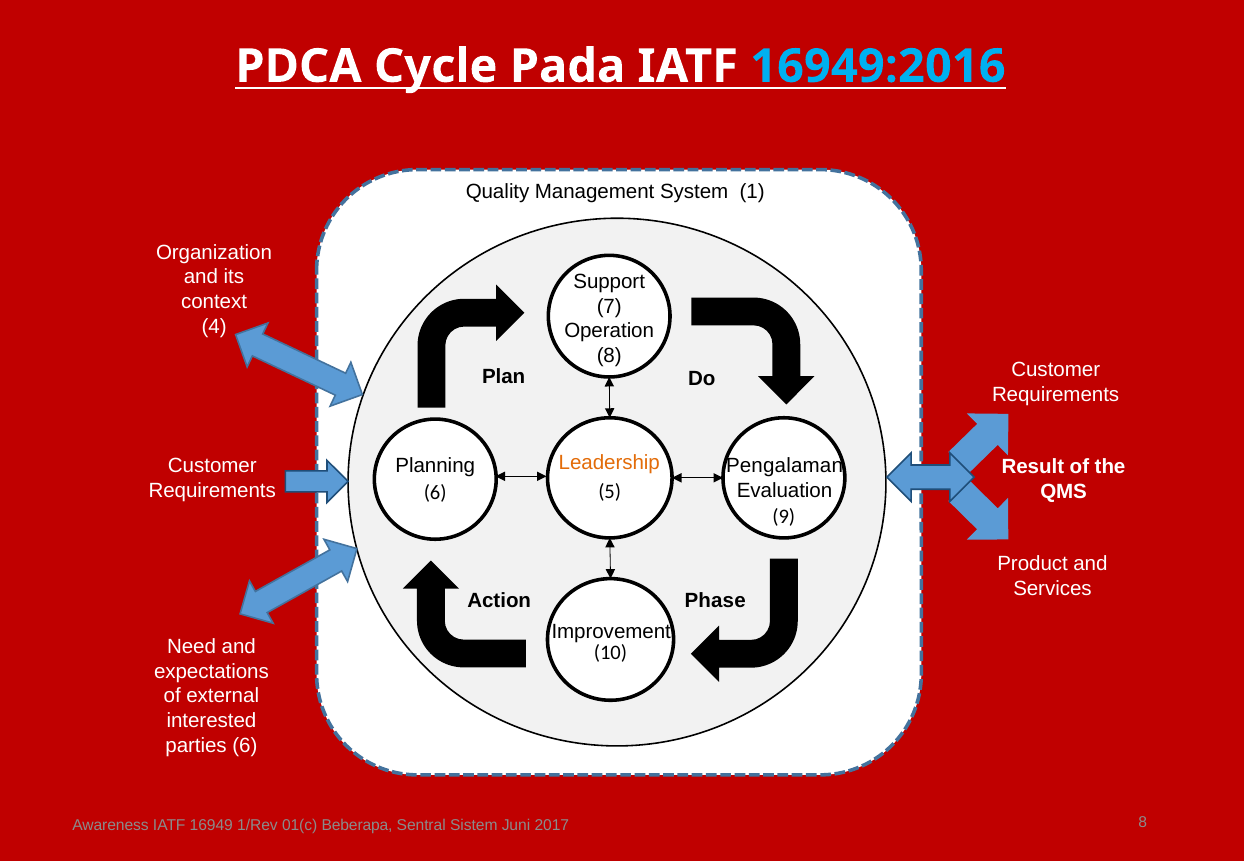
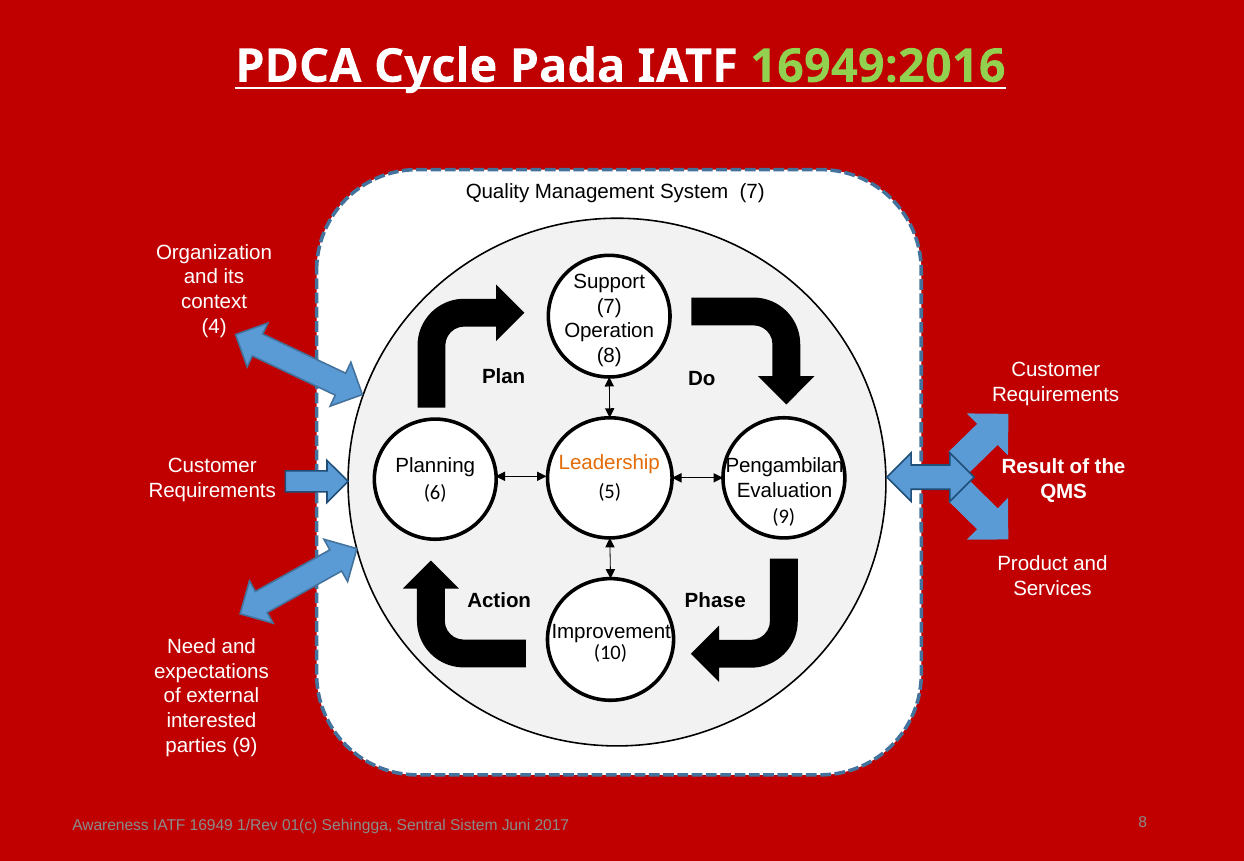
16949:2016 colour: light blue -> light green (878, 66)
System 1: 1 -> 7 (752, 192)
Pengalaman: Pengalaman -> Pengambilan (785, 466)
parties 6: 6 -> 9 (245, 746)
Beberapa: Beberapa -> Sehingga (357, 825)
